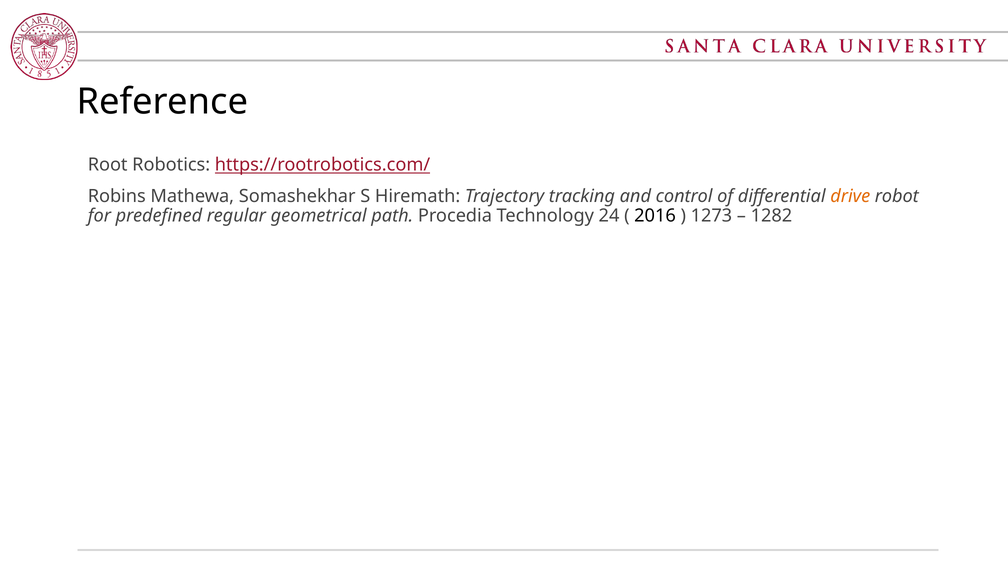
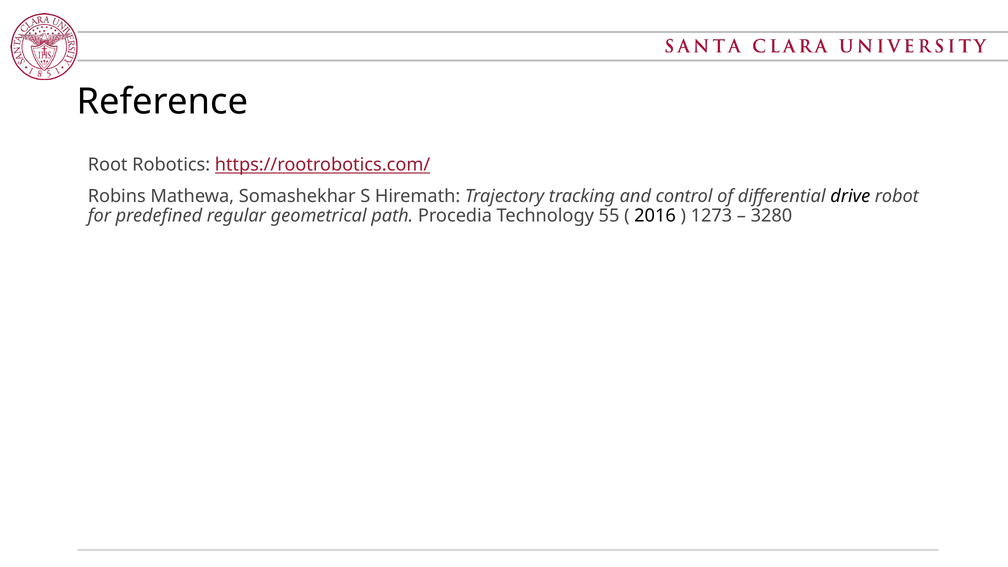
drive colour: orange -> black (850, 196)
24: 24 -> 55 (609, 216)
1282: 1282 -> 3280 (771, 216)
